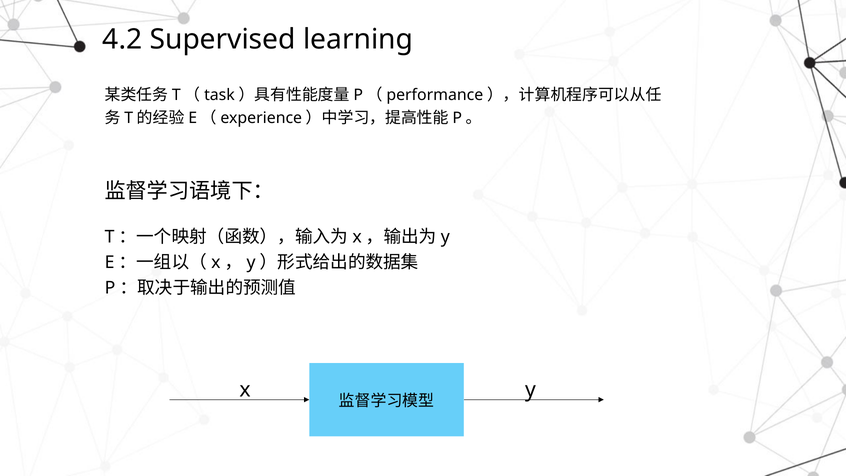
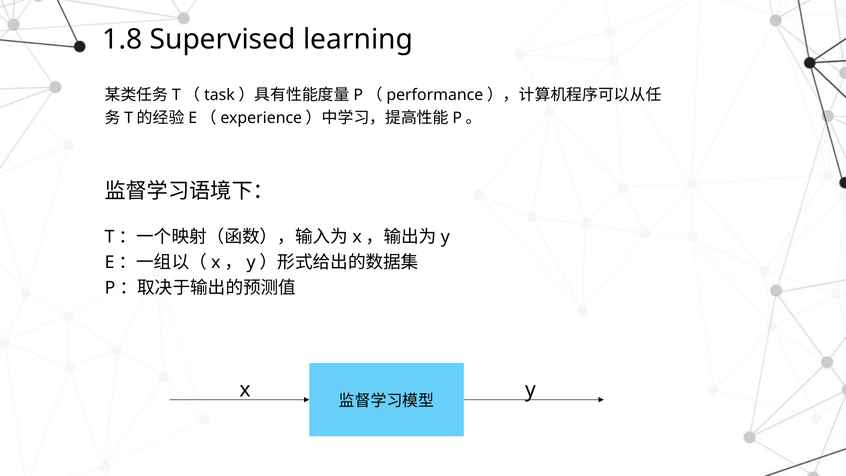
4.2: 4.2 -> 1.8 (122, 39)
